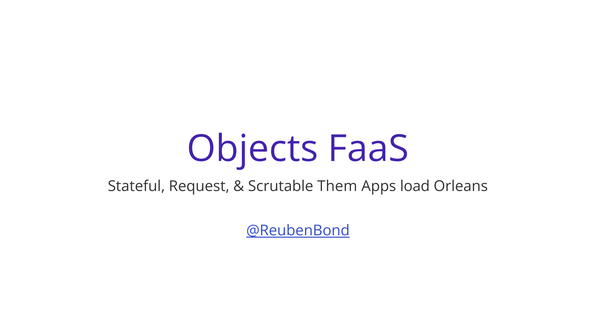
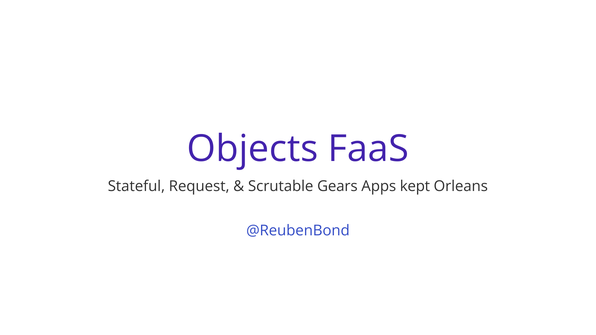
Them: Them -> Gears (337, 186)
load: load -> kept (415, 186)
@ReubenBond underline: present -> none (298, 231)
